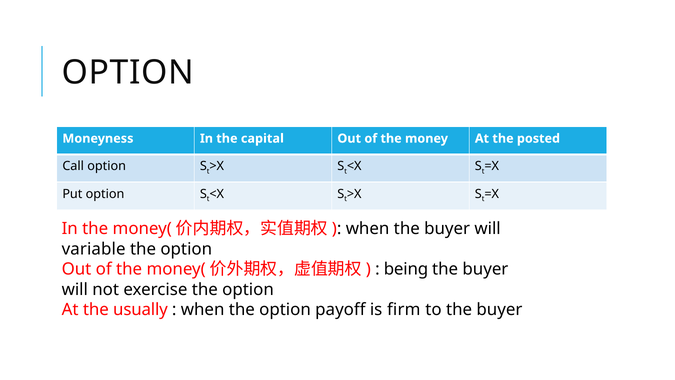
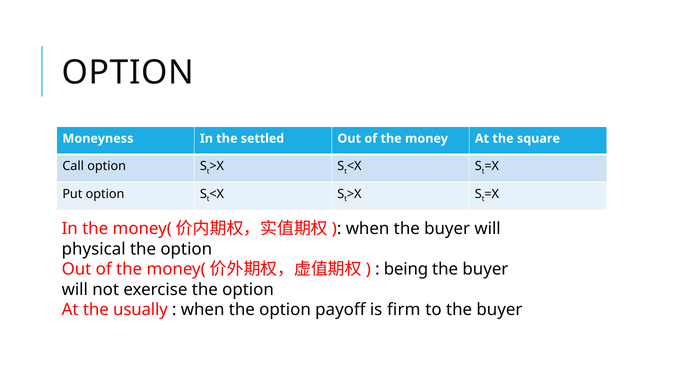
capital: capital -> settled (262, 138)
posted: posted -> square (538, 138)
variable: variable -> physical (94, 249)
